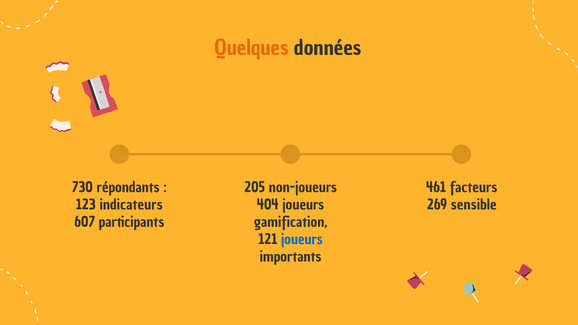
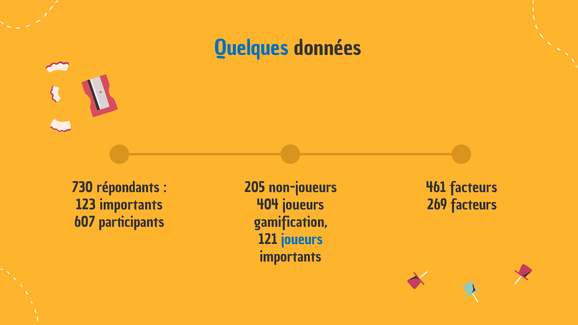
Quelques colour: orange -> blue (252, 48)
123 indicateurs: indicateurs -> importants (131, 205)
269 sensible: sensible -> facteurs (474, 205)
